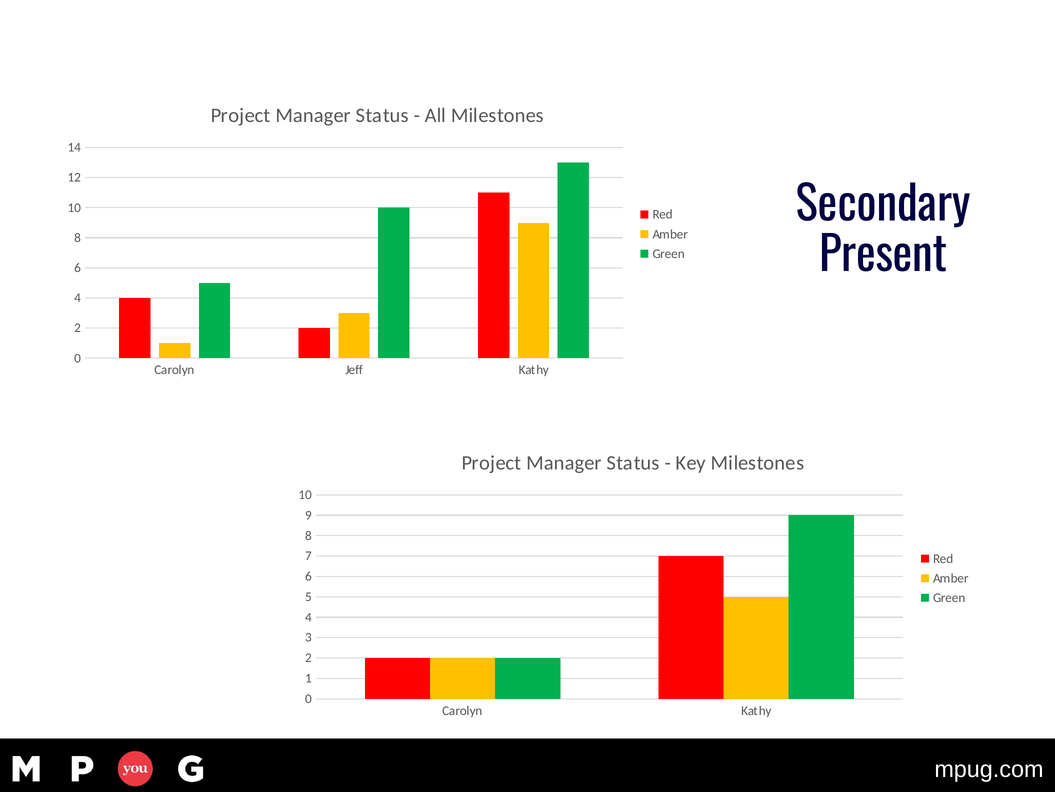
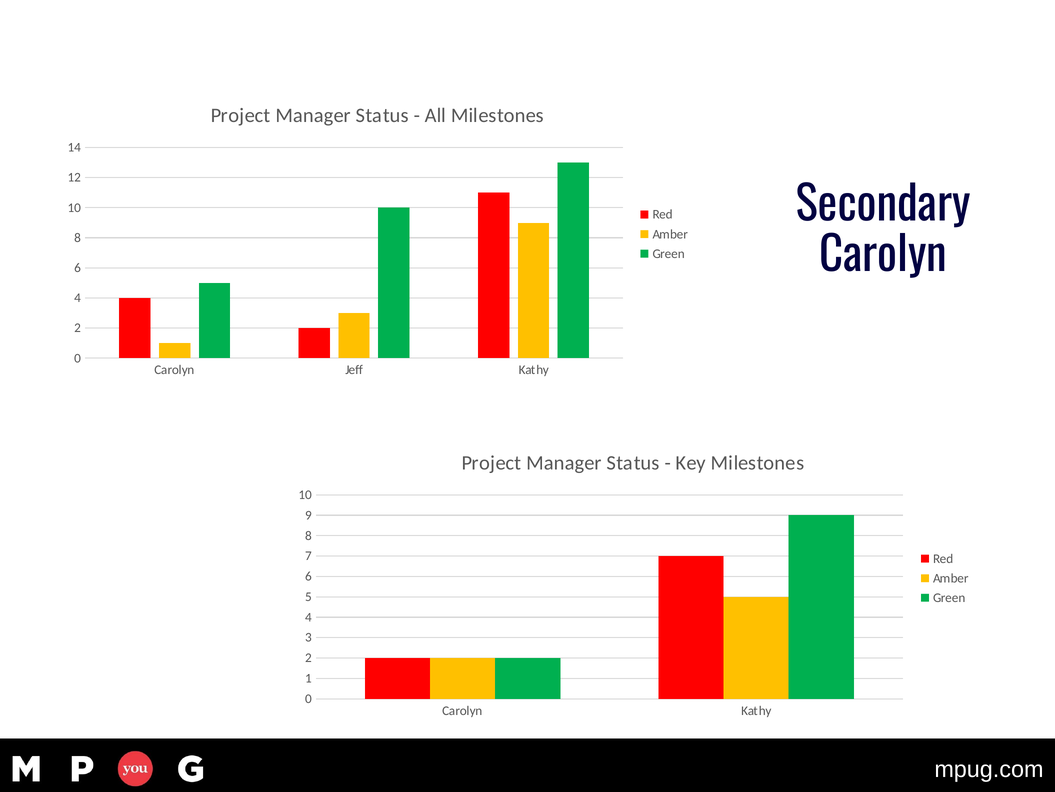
Present: Present -> Carolyn (883, 256)
